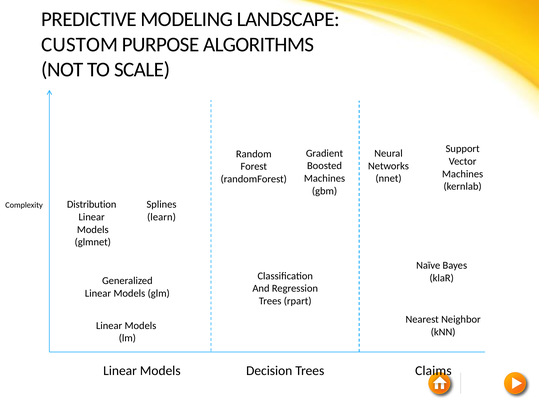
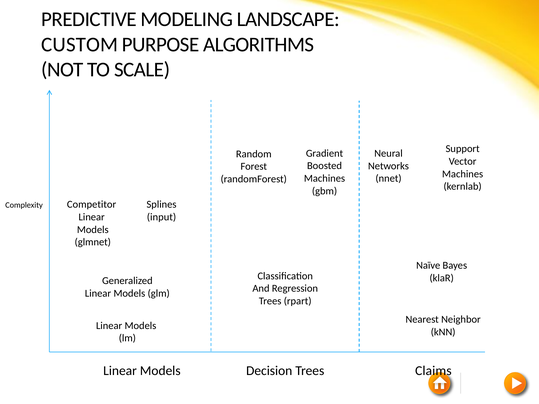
Distribution: Distribution -> Competitor (92, 205)
learn: learn -> input (161, 217)
